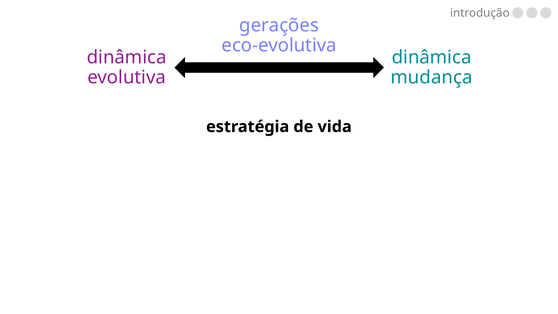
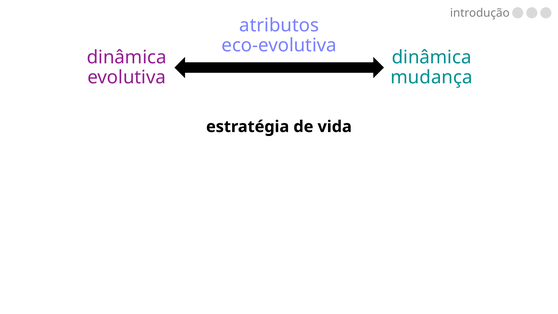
gerações: gerações -> atributos (279, 25)
